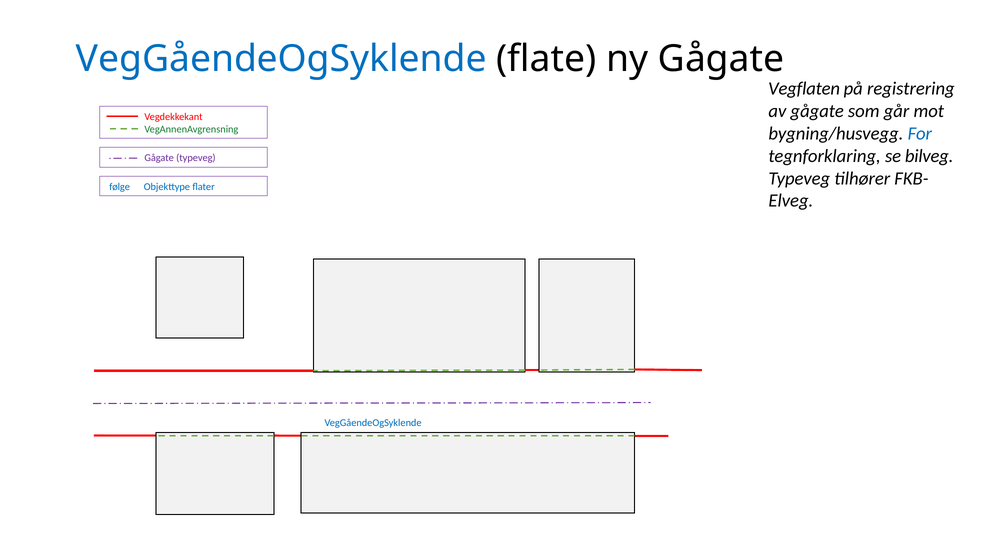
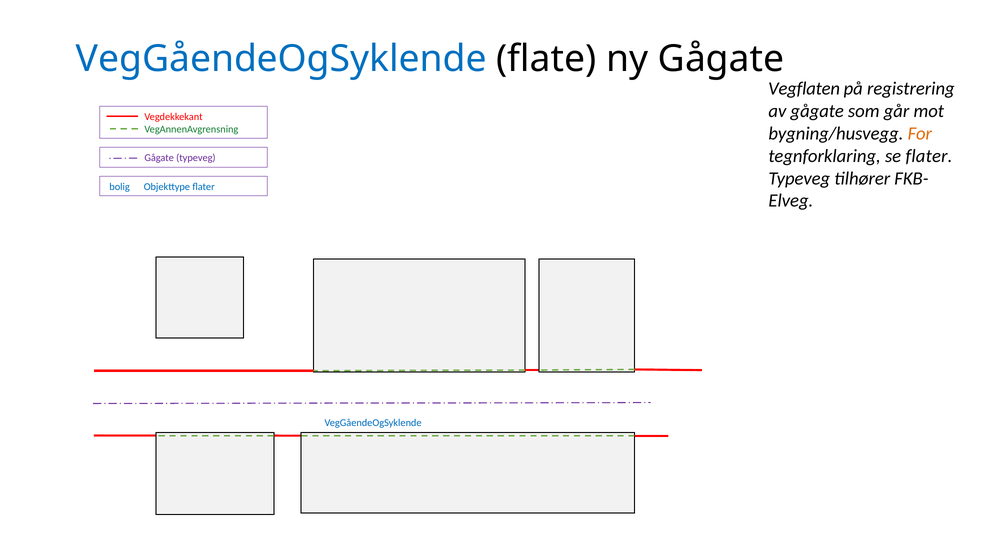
For colour: blue -> orange (920, 134)
se bilveg: bilveg -> flater (929, 156)
følge: følge -> bolig (120, 187)
